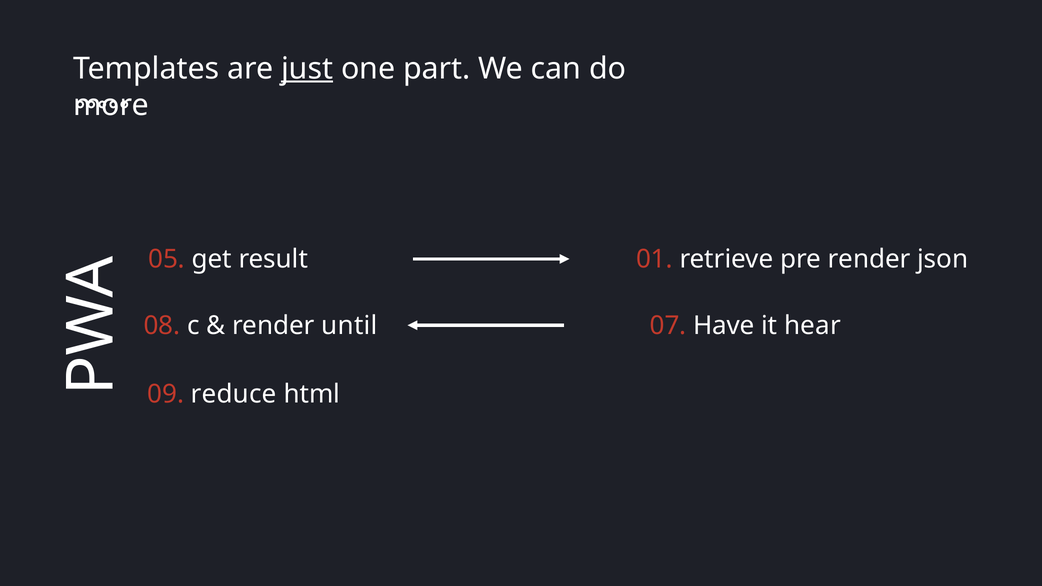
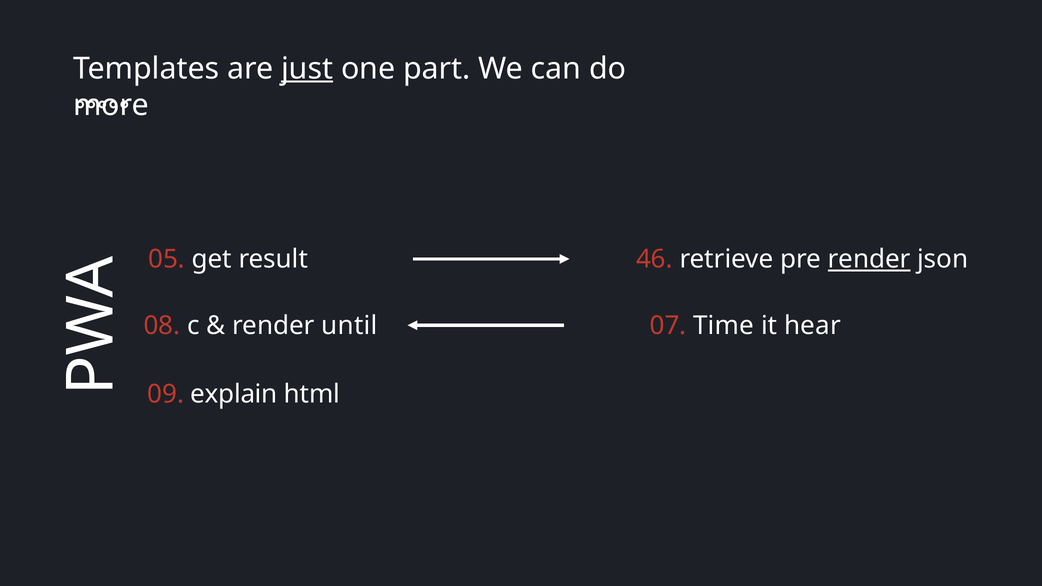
01: 01 -> 46 (654, 259)
render underline: none -> present (869, 259)
Have: Have -> Time (724, 326)
reduce: reduce -> explain (234, 394)
